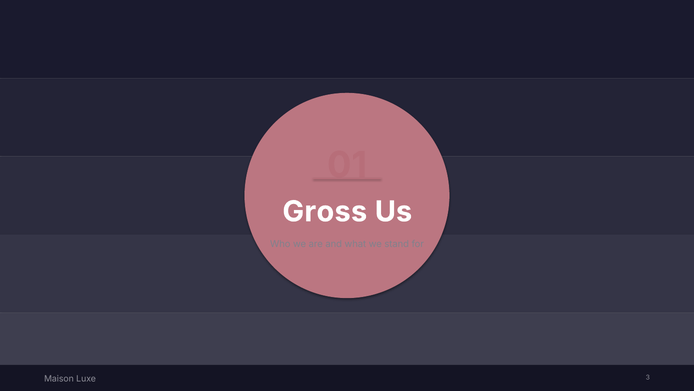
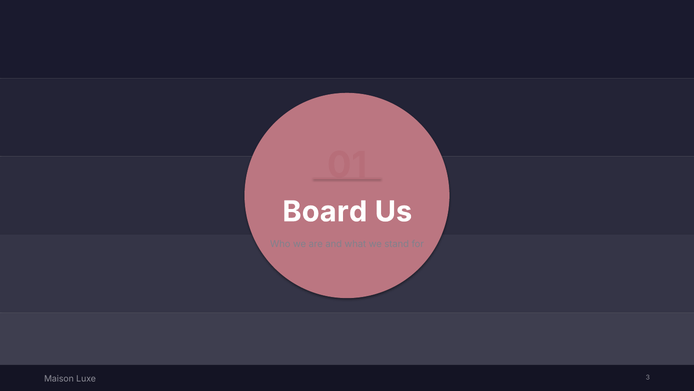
Gross: Gross -> Board (325, 211)
